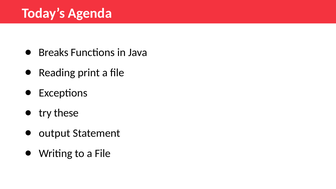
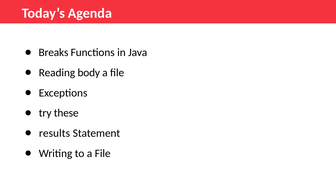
print: print -> body (89, 73)
output: output -> results (54, 133)
